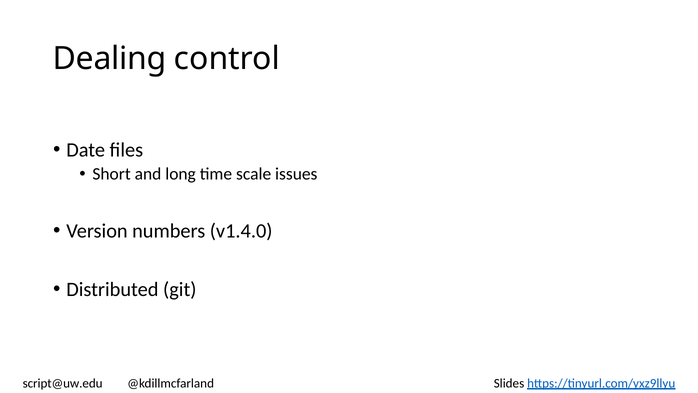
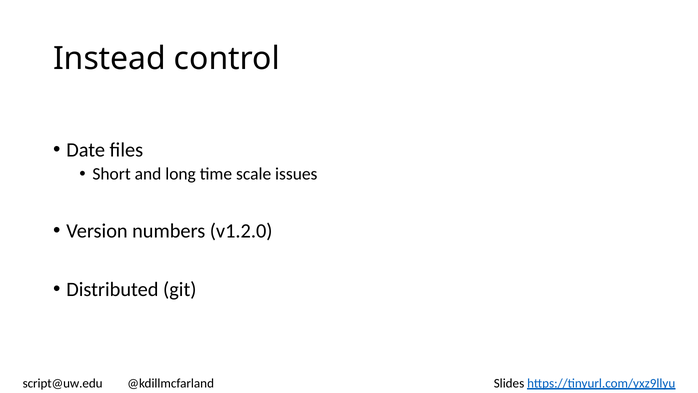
Dealing: Dealing -> Instead (109, 59)
v1.4.0: v1.4.0 -> v1.2.0 (241, 231)
